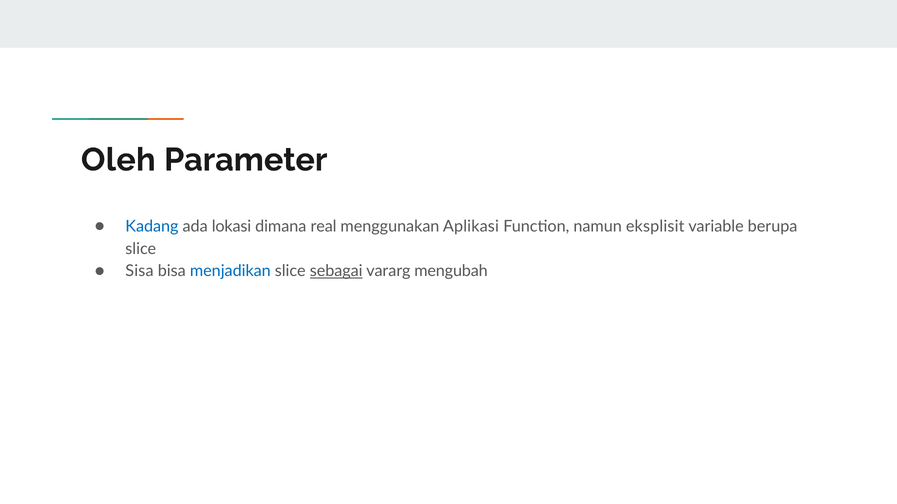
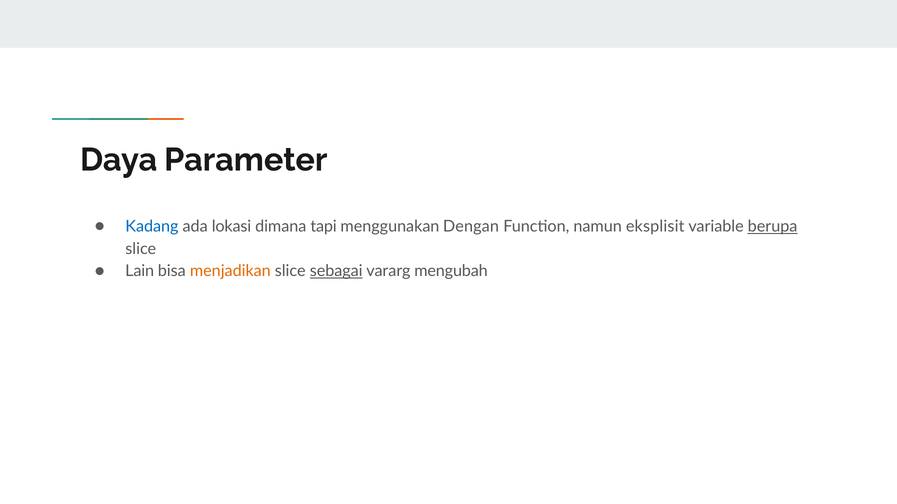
Oleh: Oleh -> Daya (119, 160)
real: real -> tapi (324, 227)
Aplikasi: Aplikasi -> Dengan (471, 227)
berupa underline: none -> present (773, 227)
Sisa: Sisa -> Lain (140, 271)
menjadikan colour: blue -> orange (230, 271)
